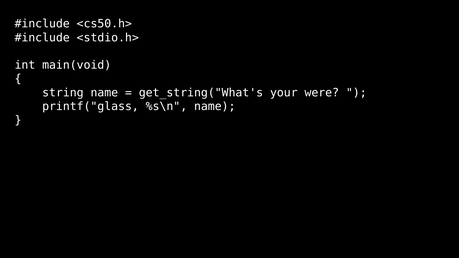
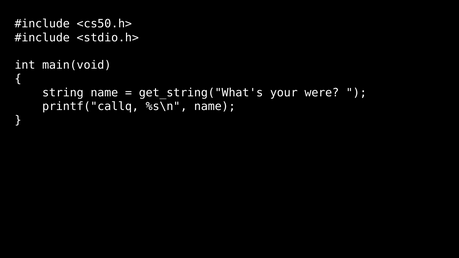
printf("glass: printf("glass -> printf("callq (91, 106)
